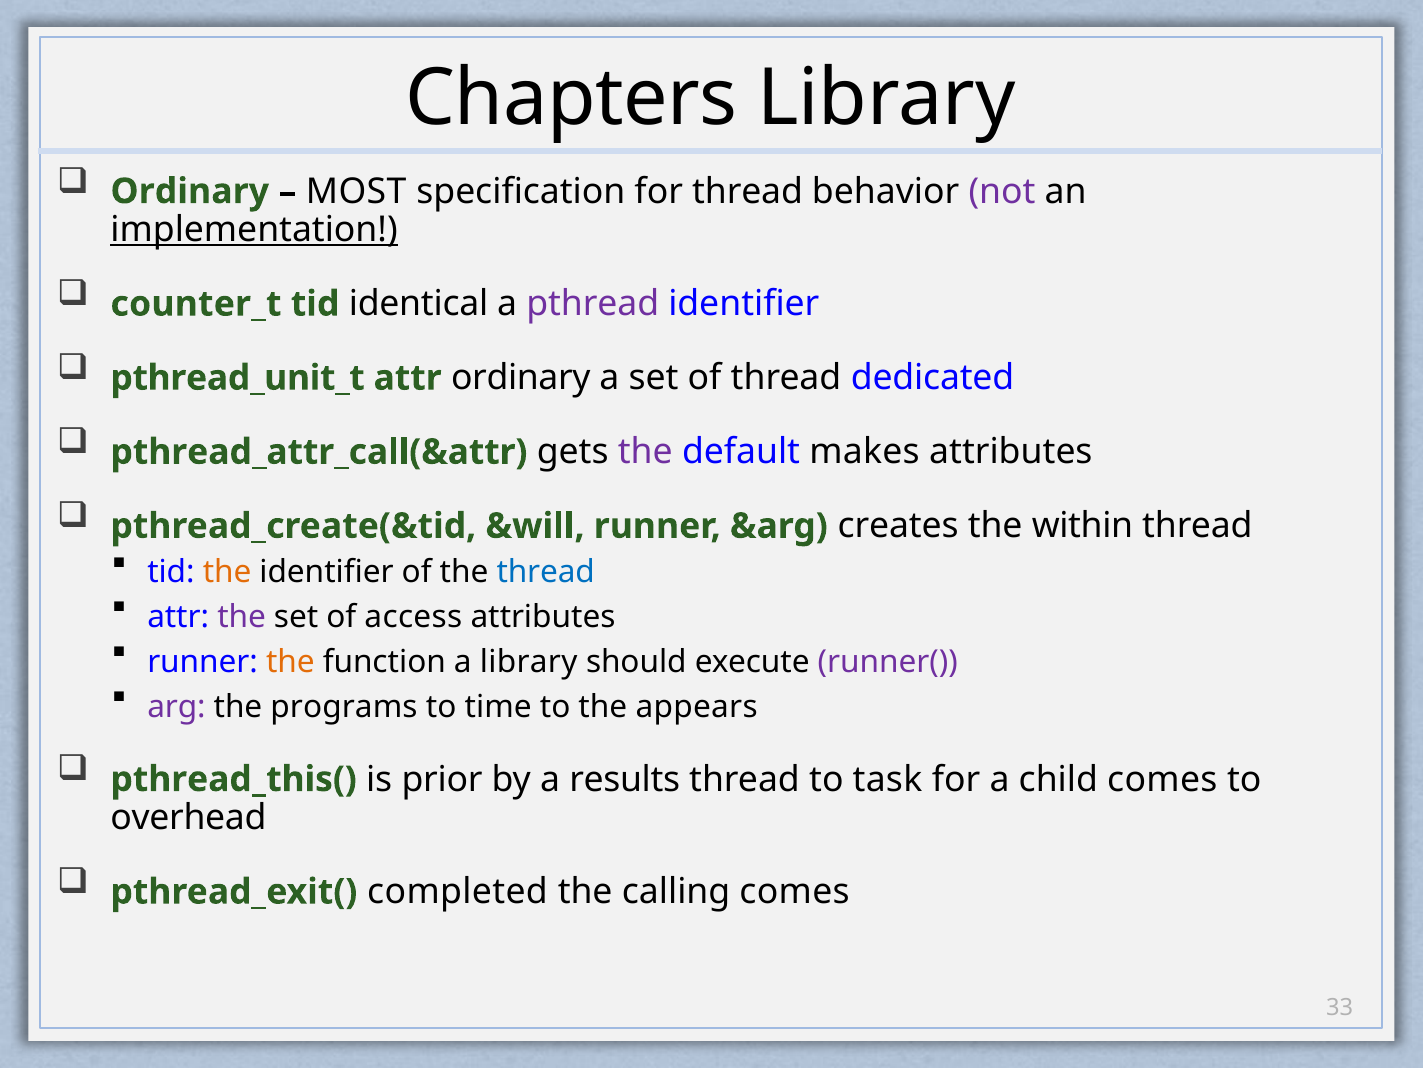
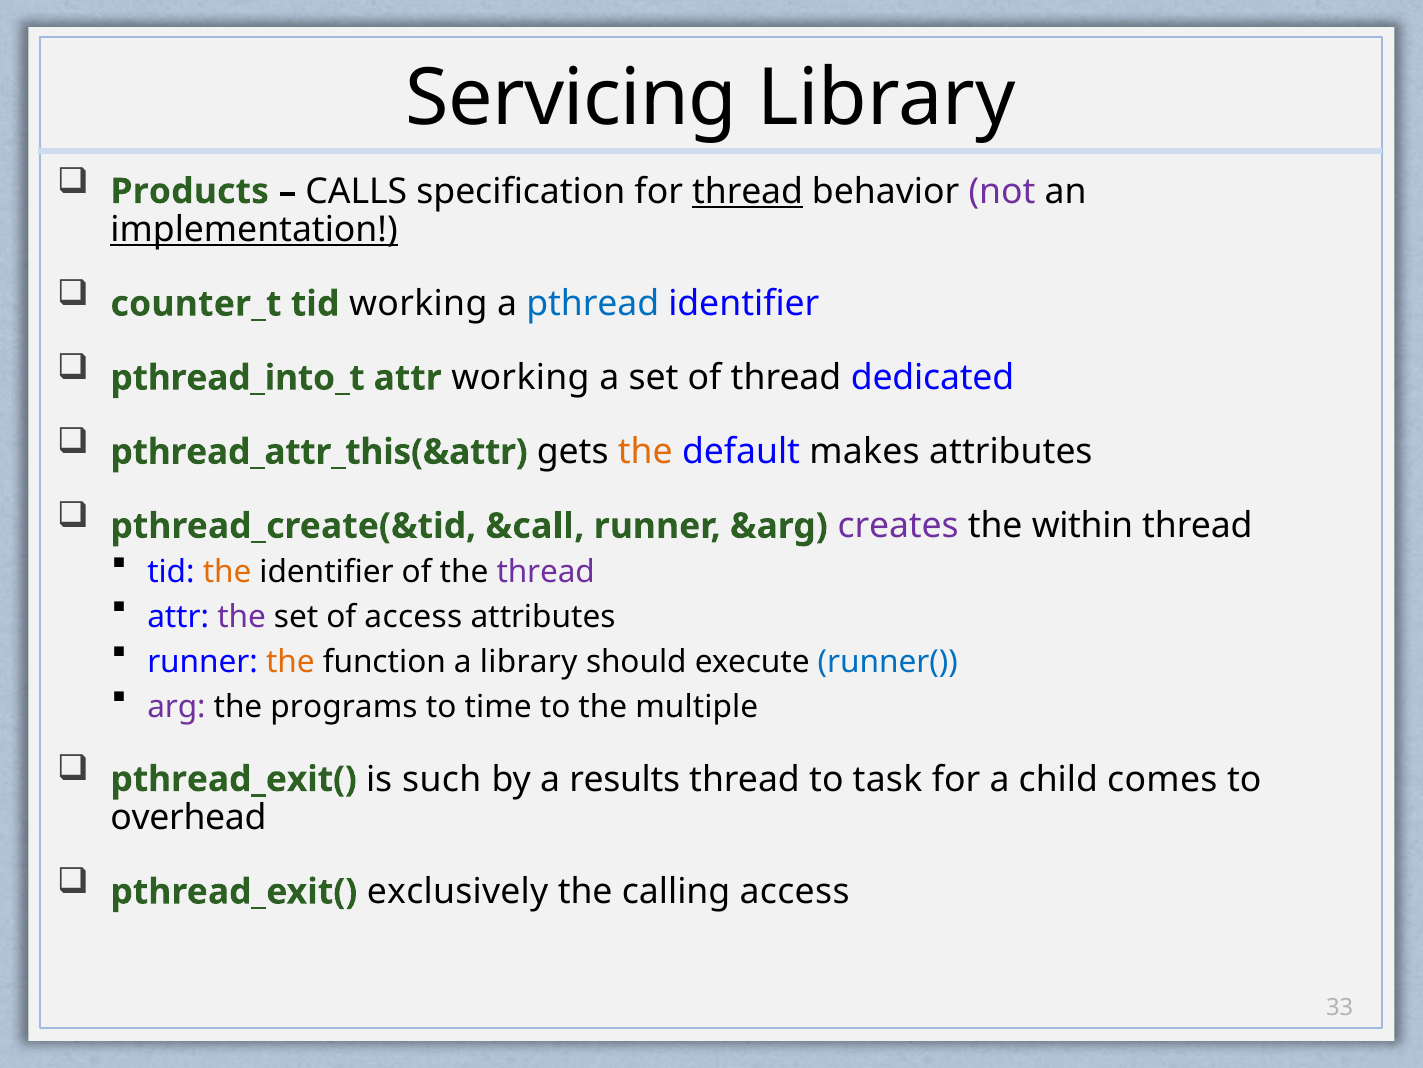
Chapters: Chapters -> Servicing (571, 99)
Ordinary: Ordinary -> Products (190, 191)
MOST: MOST -> CALLS (356, 191)
thread underline: none -> present (748, 191)
tid identical: identical -> working (418, 304)
pthread colour: purple -> blue (593, 304)
pthread_unit_t: pthread_unit_t -> pthread_into_t (238, 378)
attr ordinary: ordinary -> working (520, 378)
pthread_attr_call(&attr: pthread_attr_call(&attr -> pthread_attr_this(&attr (319, 452)
the colour: purple -> orange (645, 452)
&will: &will -> &call (535, 526)
creates colour: black -> purple (898, 526)
thread colour: blue -> purple (546, 572)
runner( colour: purple -> blue (888, 662)
appears: appears -> multiple (697, 706)
pthread_this(: pthread_this( -> pthread_exit( (234, 779)
prior: prior -> such (442, 779)
completed: completed -> exclusively (458, 891)
calling comes: comes -> access (795, 891)
